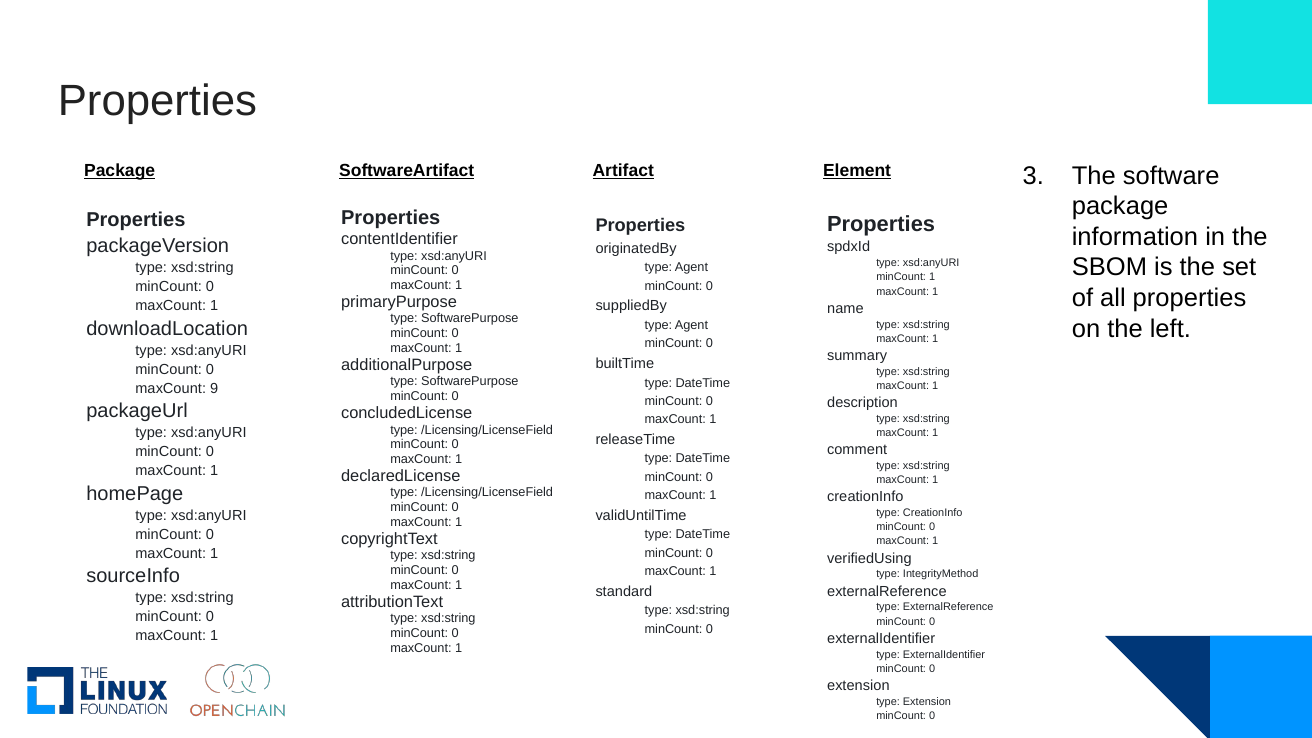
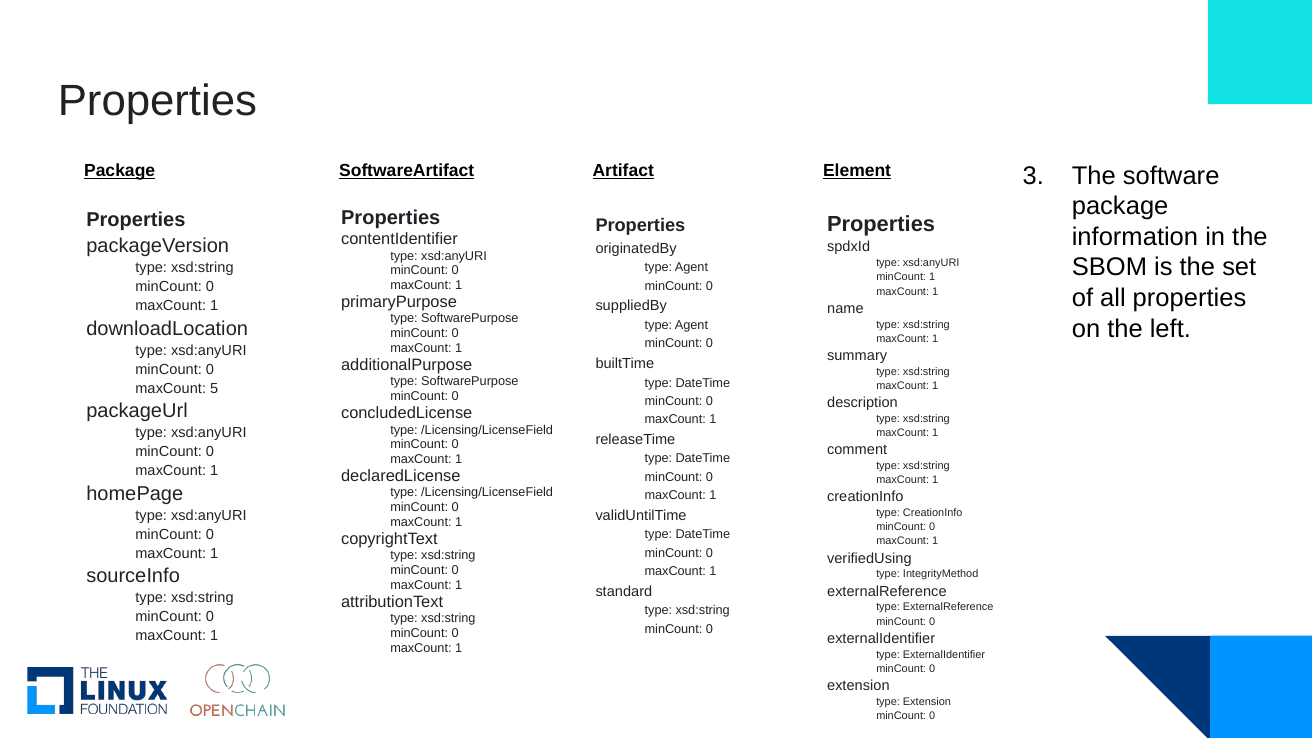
9: 9 -> 5 (214, 388)
